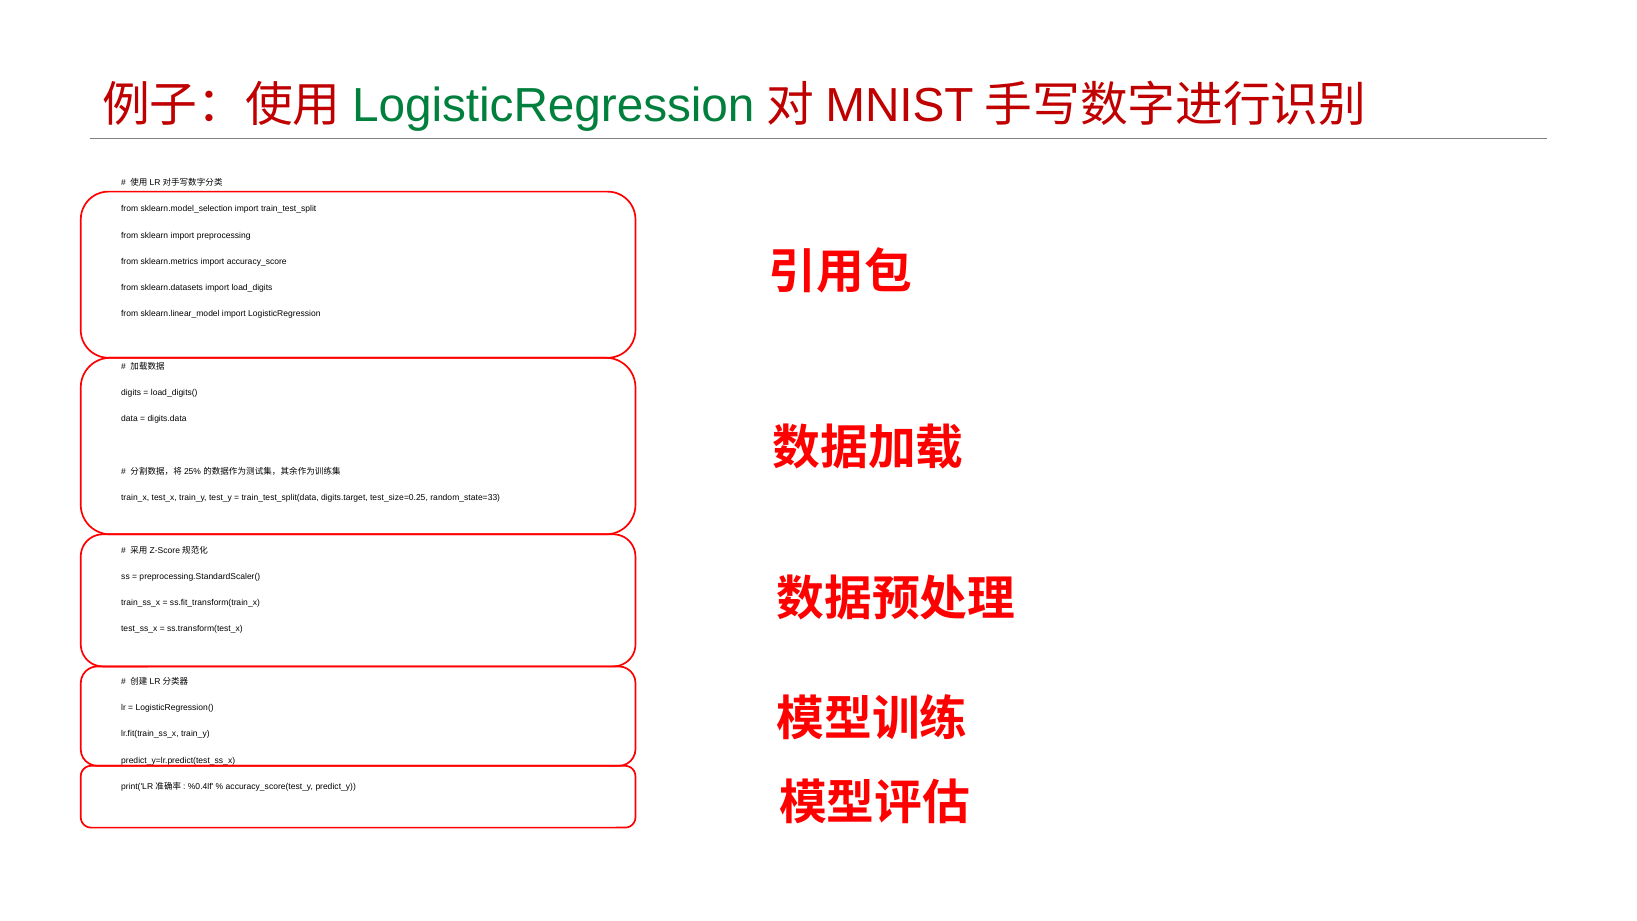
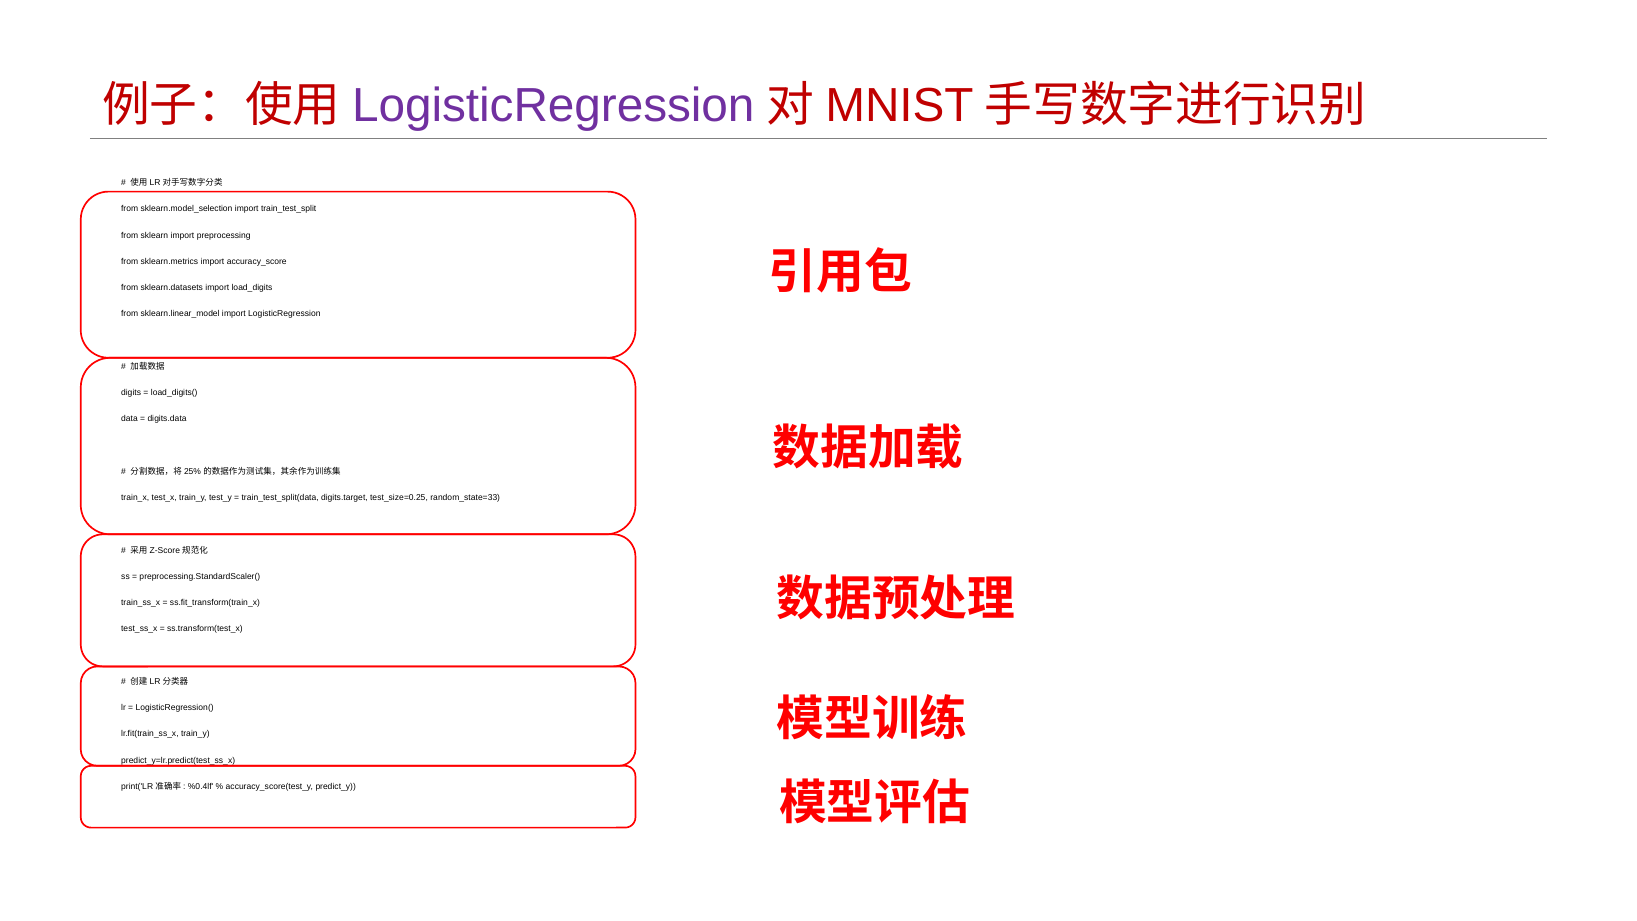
LogisticRegression colour: green -> purple (553, 106)
